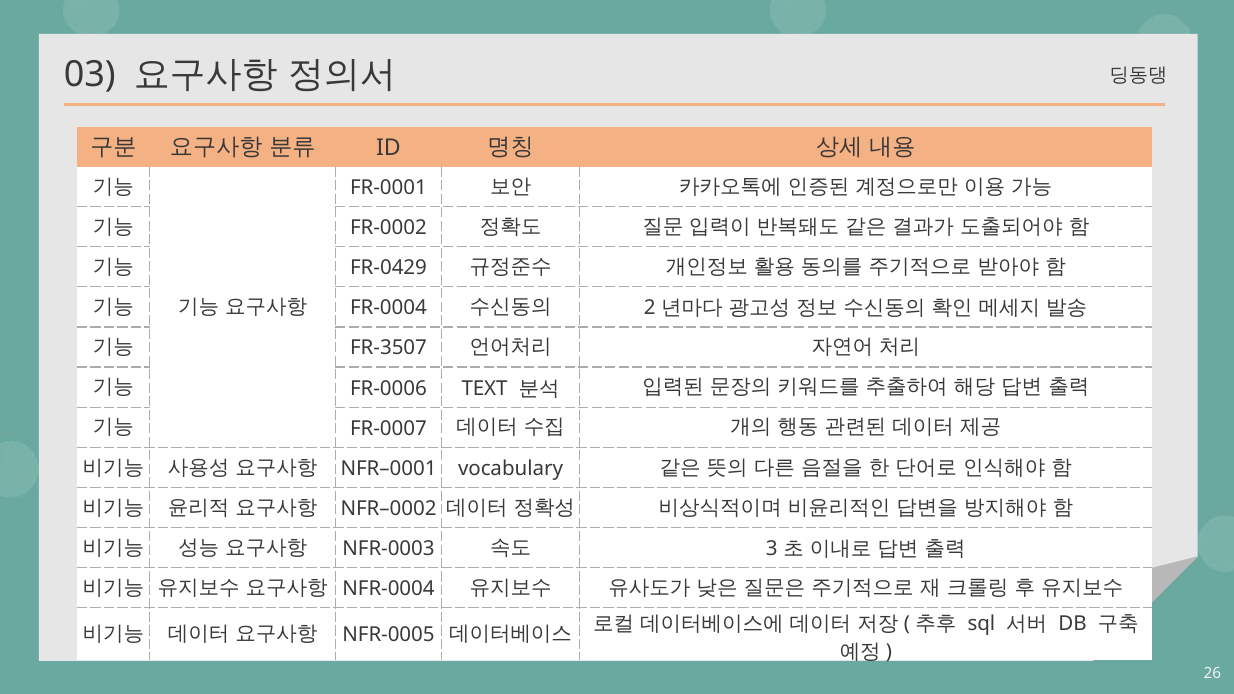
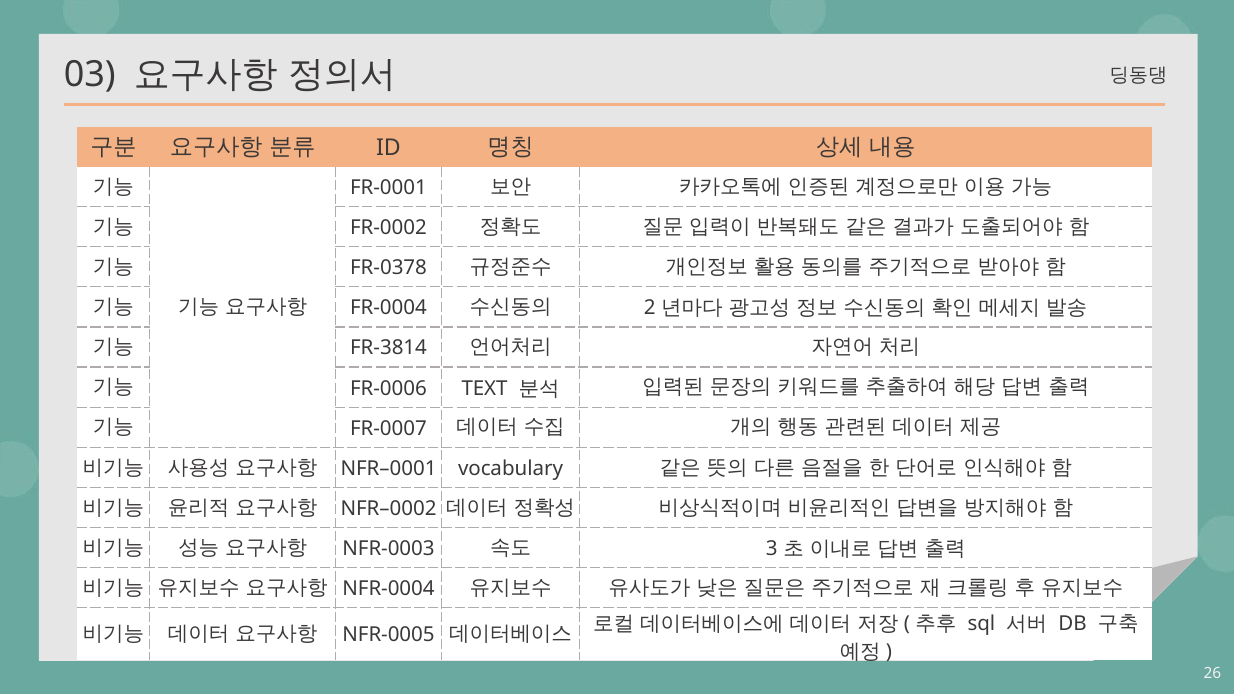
FR-0429: FR-0429 -> FR-0378 (389, 268)
FR-3507: FR-3507 -> FR-3814 (389, 348)
